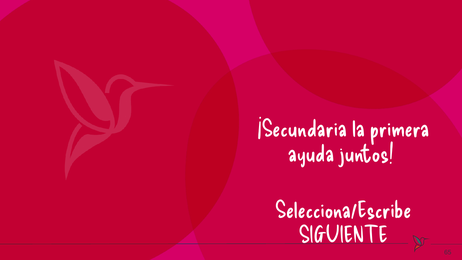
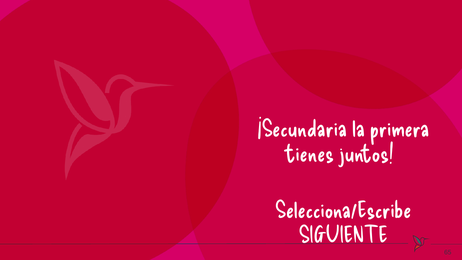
ayuda: ayuda -> tienes (311, 154)
